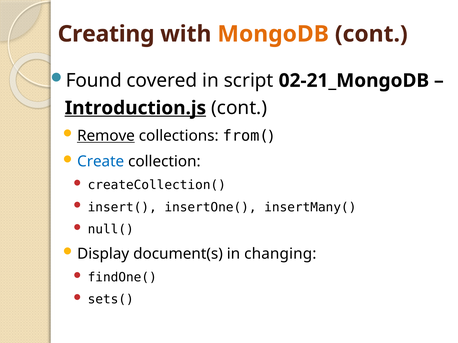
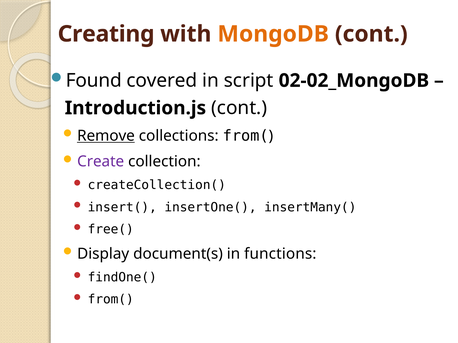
02-21_MongoDB: 02-21_MongoDB -> 02-02_MongoDB (354, 81)
Introduction.js underline: present -> none (135, 108)
Create colour: blue -> purple (101, 162)
null(: null( -> free( (111, 230)
changing: changing -> functions (280, 254)
sets(: sets( -> from( (111, 300)
